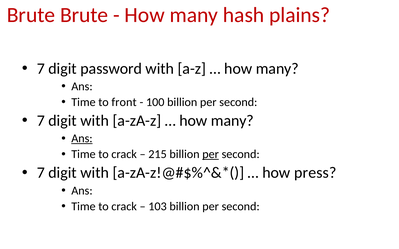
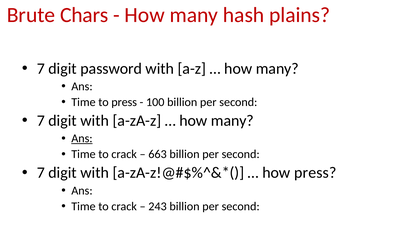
Brute Brute: Brute -> Chars (84, 15)
to front: front -> press (124, 102)
215: 215 -> 663 (158, 154)
per underline: present -> none (211, 154)
103: 103 -> 243 (158, 207)
